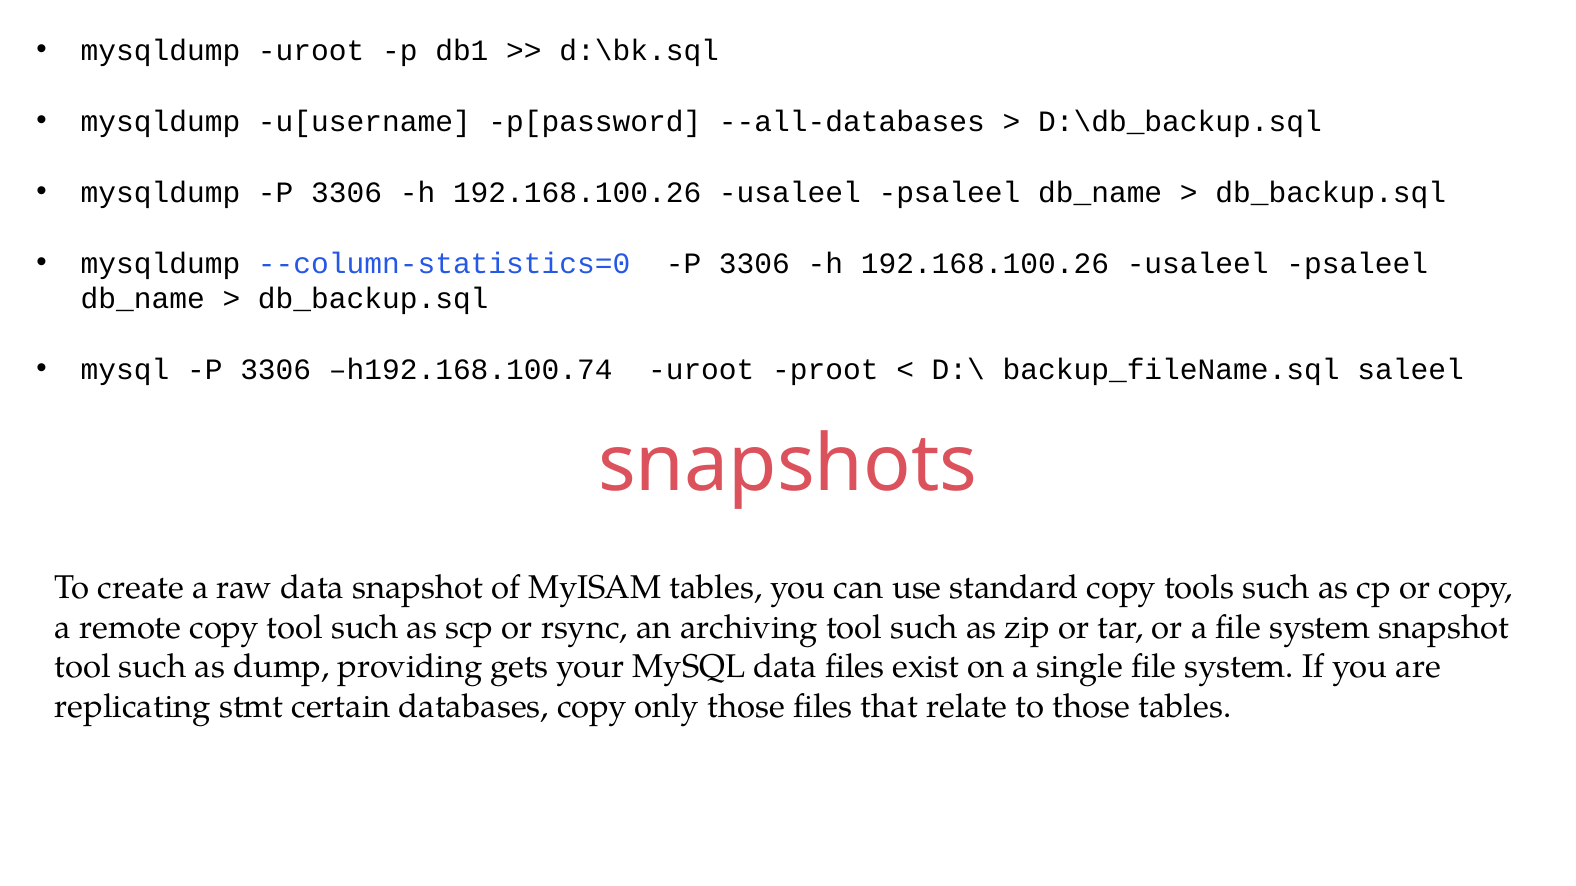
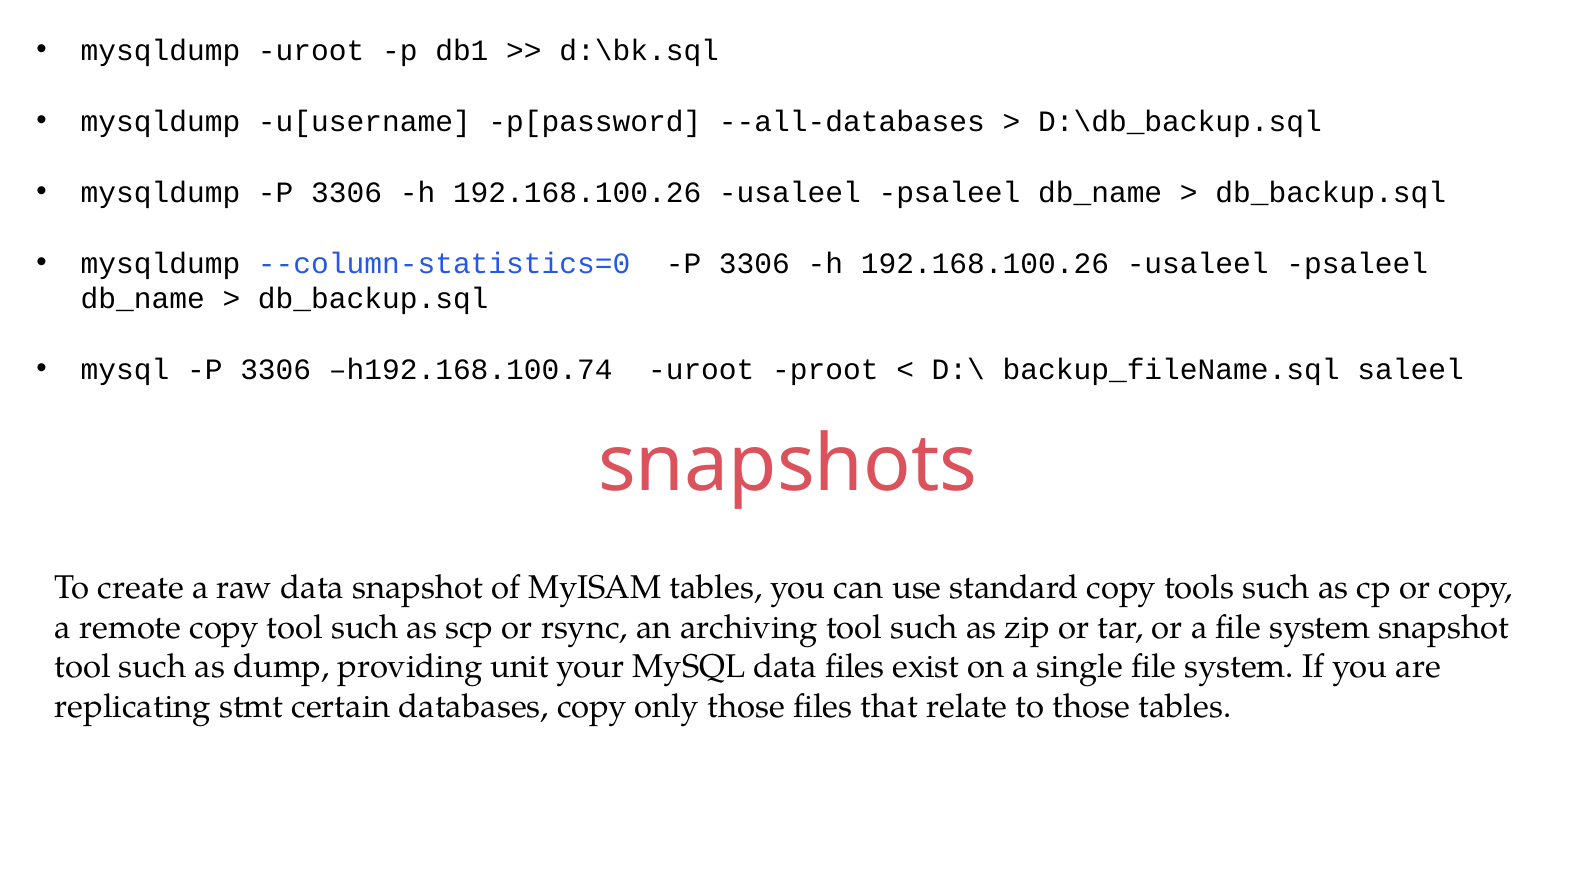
gets: gets -> unit (520, 667)
